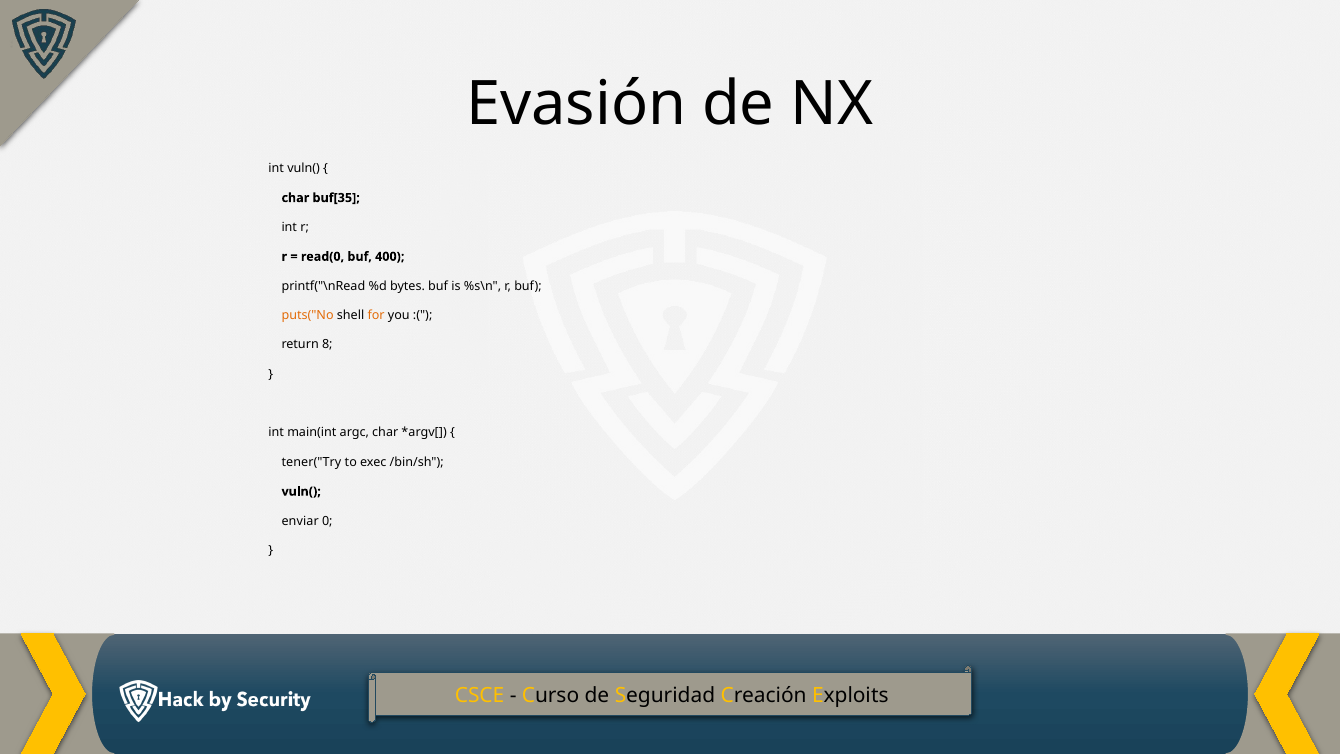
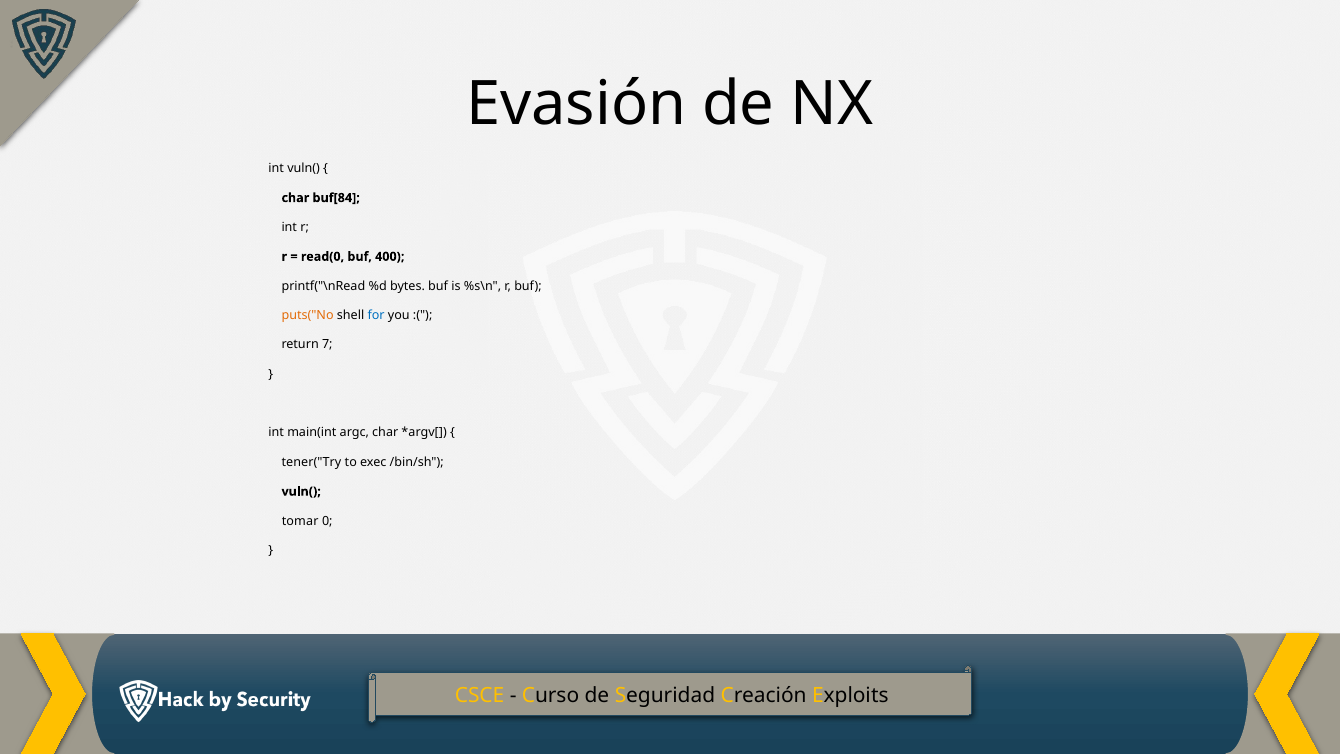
buf[35: buf[35 -> buf[84 (336, 198)
for colour: orange -> blue (376, 315)
8: 8 -> 7 (327, 345)
enviar: enviar -> tomar (300, 521)
